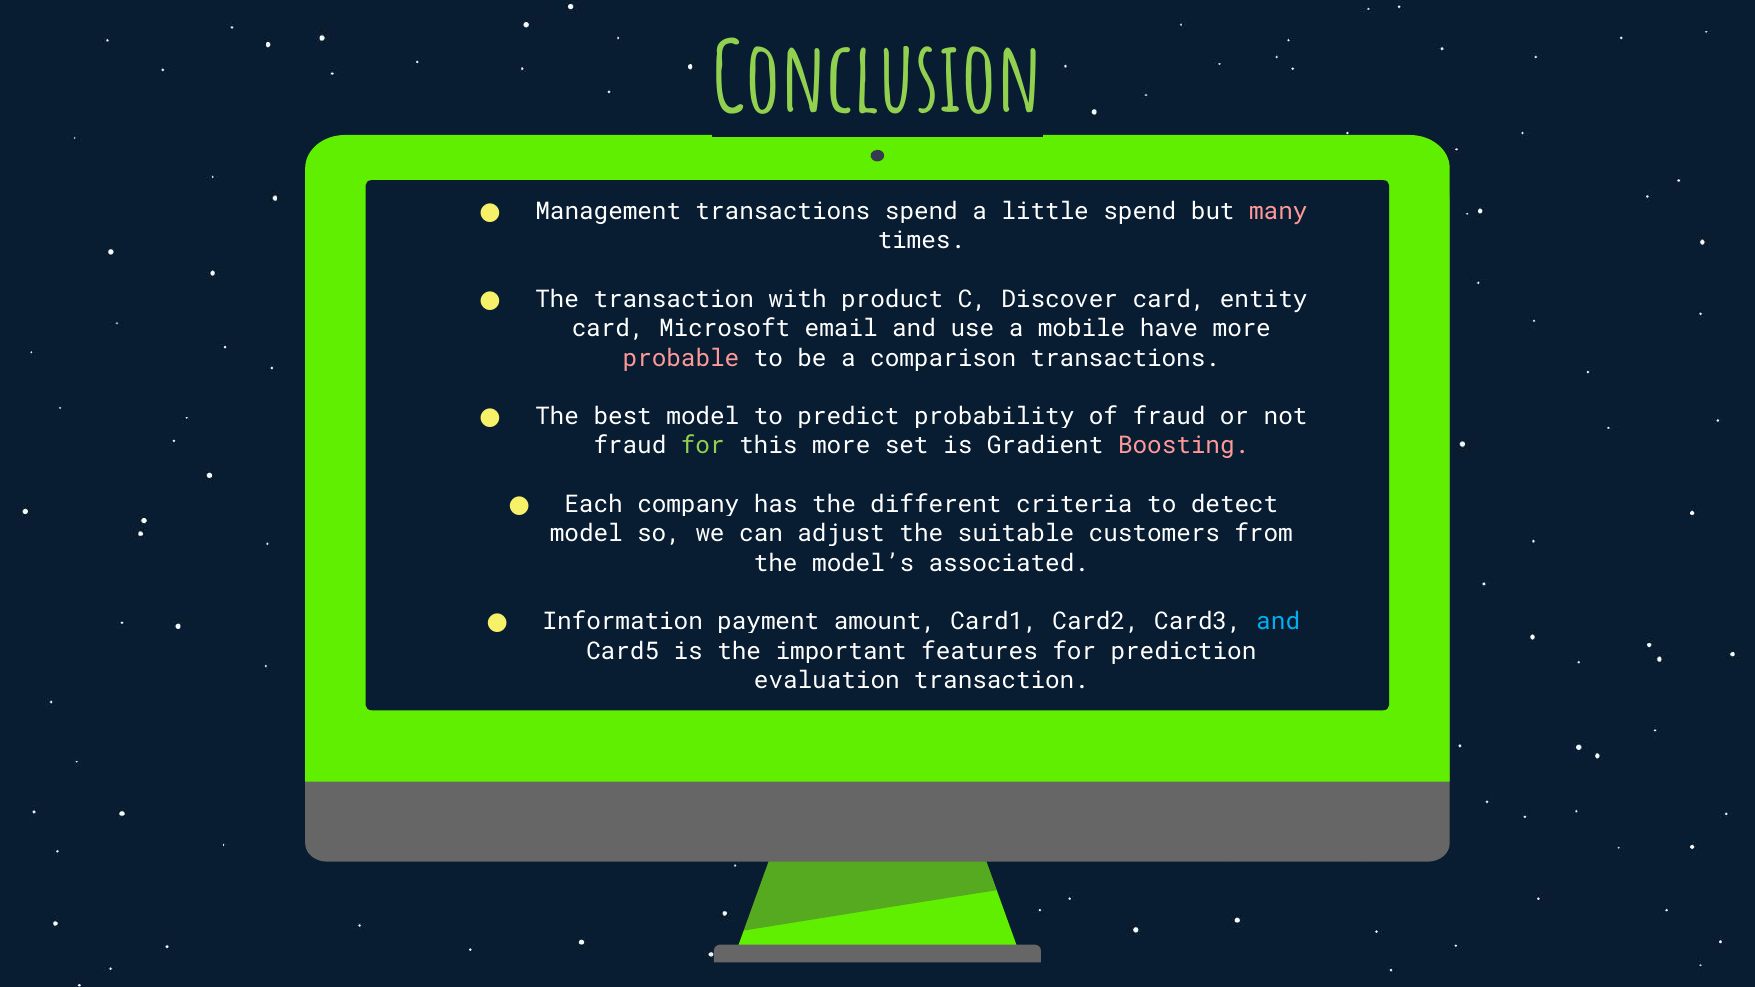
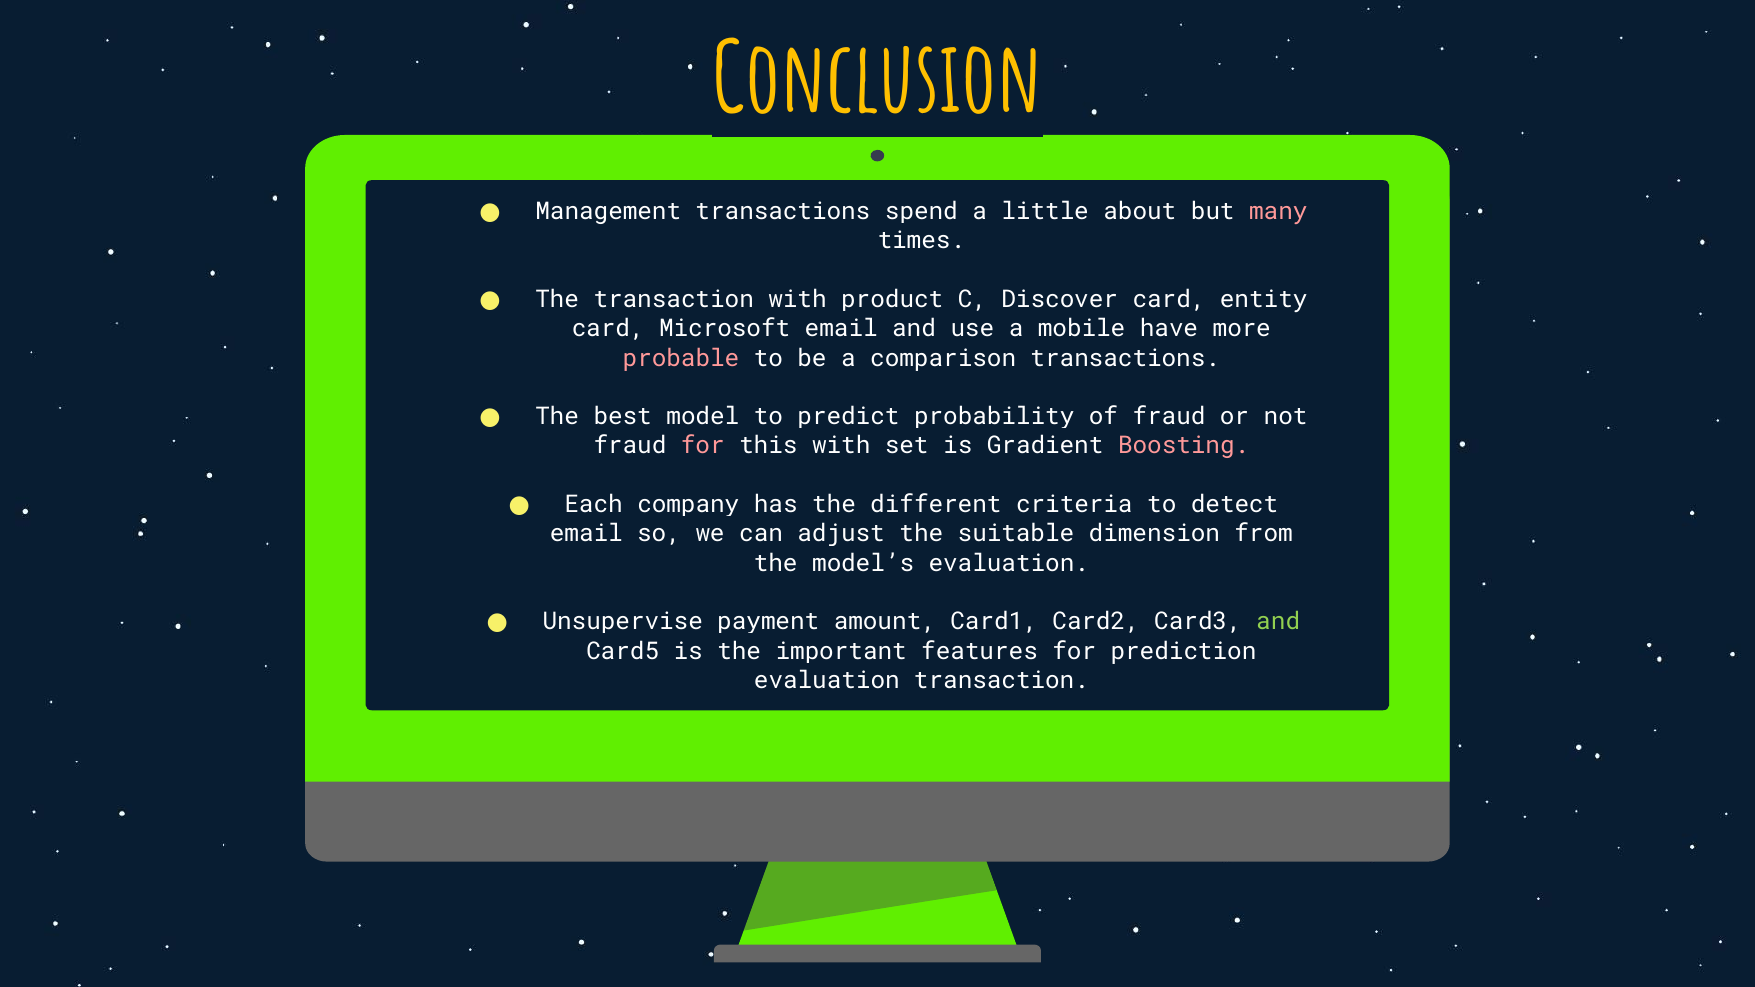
Conclusion colour: light green -> yellow (878, 81)
little spend: spend -> about (1140, 212)
for colour: light green -> pink (703, 446)
this more: more -> with (841, 446)
model: model -> email (586, 534)
customers: customers -> dimension (1154, 534)
model’s associated: associated -> evaluation (1009, 563)
Information: Information -> Unsupervise (623, 622)
and colour: light blue -> light green (1278, 622)
